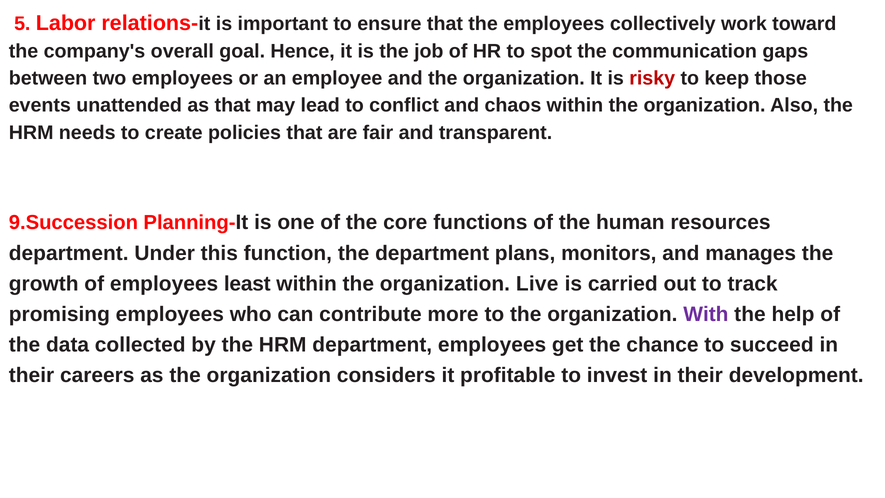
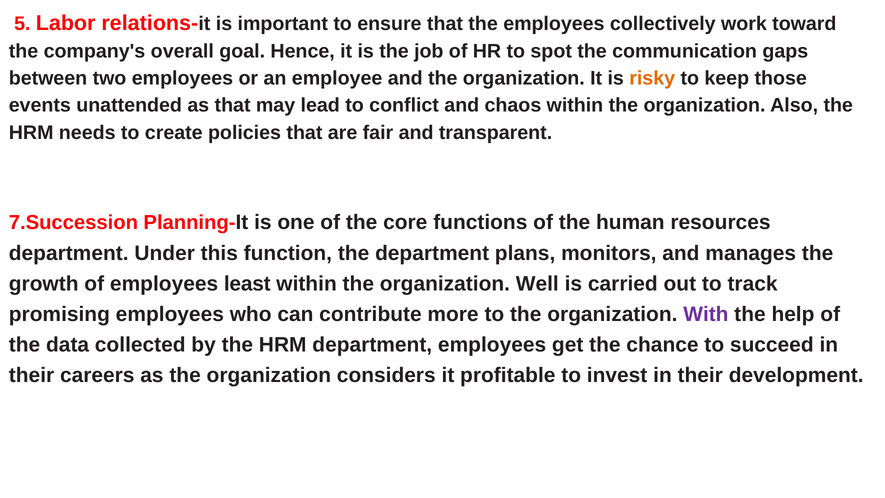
risky colour: red -> orange (652, 78)
9.Succession: 9.Succession -> 7.Succession (73, 223)
Live: Live -> Well (537, 284)
